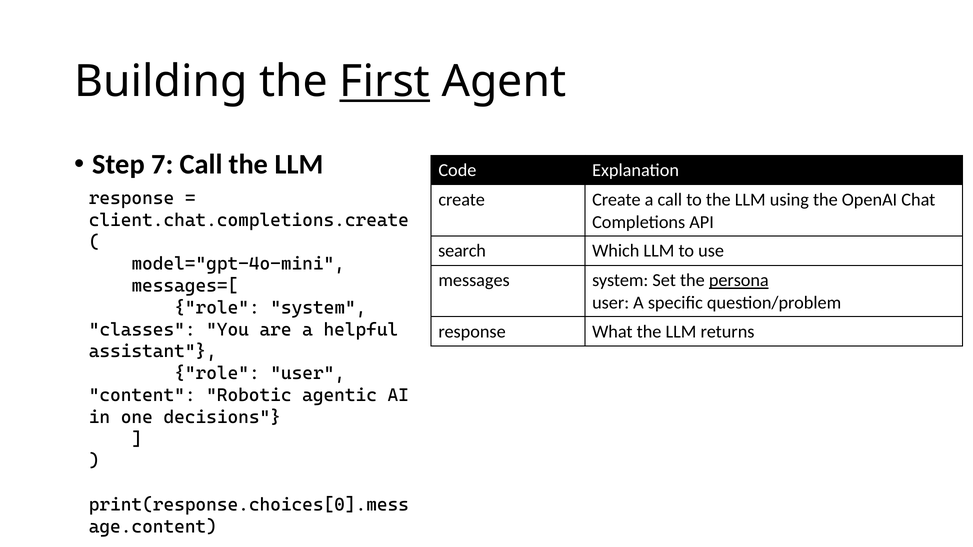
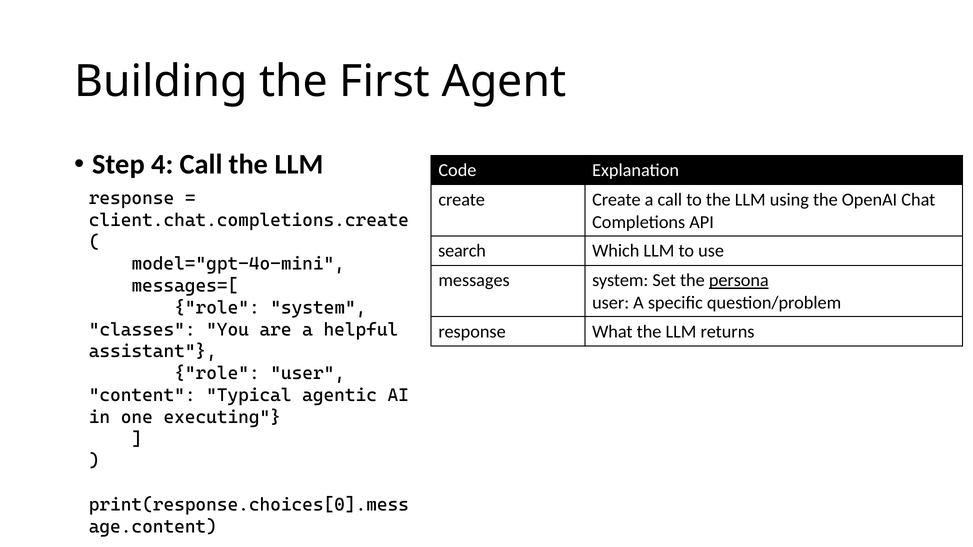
First underline: present -> none (385, 82)
7: 7 -> 4 (162, 165)
Robotic: Robotic -> Typical (249, 395)
decisions: decisions -> executing (222, 417)
